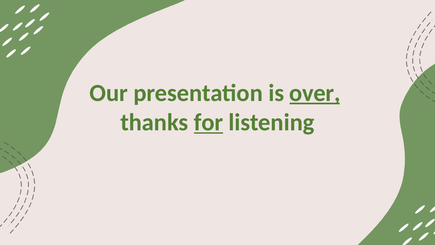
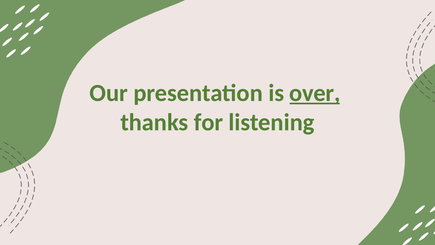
for underline: present -> none (209, 122)
